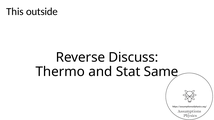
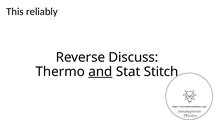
outside: outside -> reliably (42, 12)
and underline: none -> present (100, 72)
Same: Same -> Stitch (161, 72)
